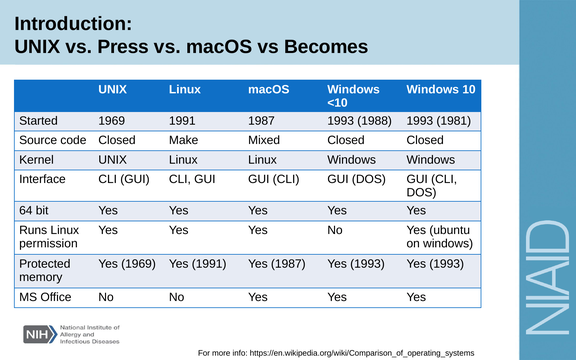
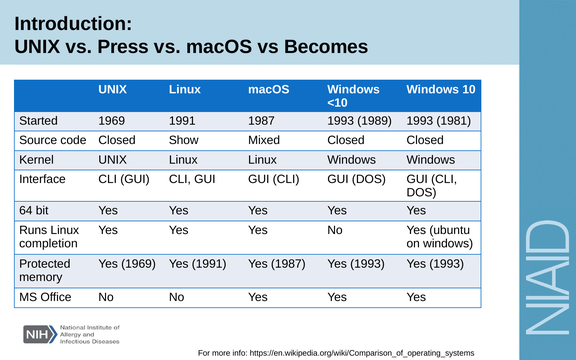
1988: 1988 -> 1989 (375, 121)
Make: Make -> Show (184, 140)
permission: permission -> completion (48, 243)
